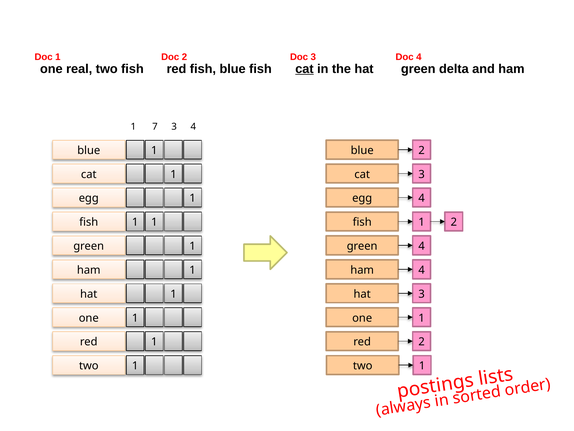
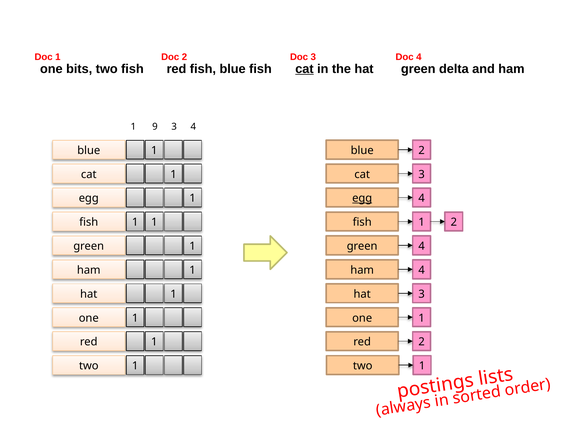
real: real -> bits (79, 69)
7: 7 -> 9 (155, 127)
egg underline: none -> present (362, 198)
